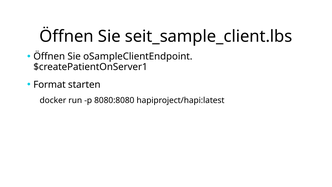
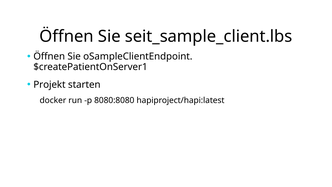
Format: Format -> Projekt (49, 85)
